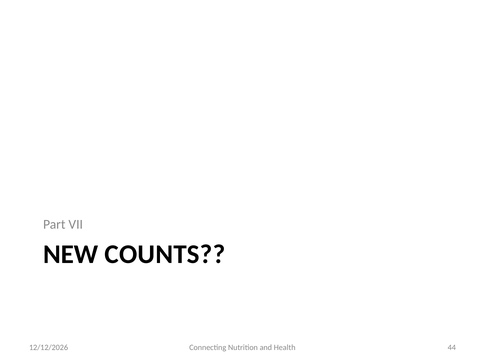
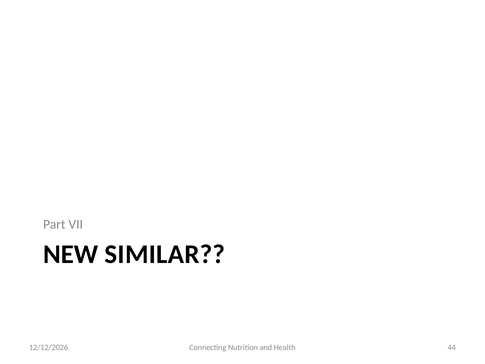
COUNTS: COUNTS -> SIMILAR (165, 254)
